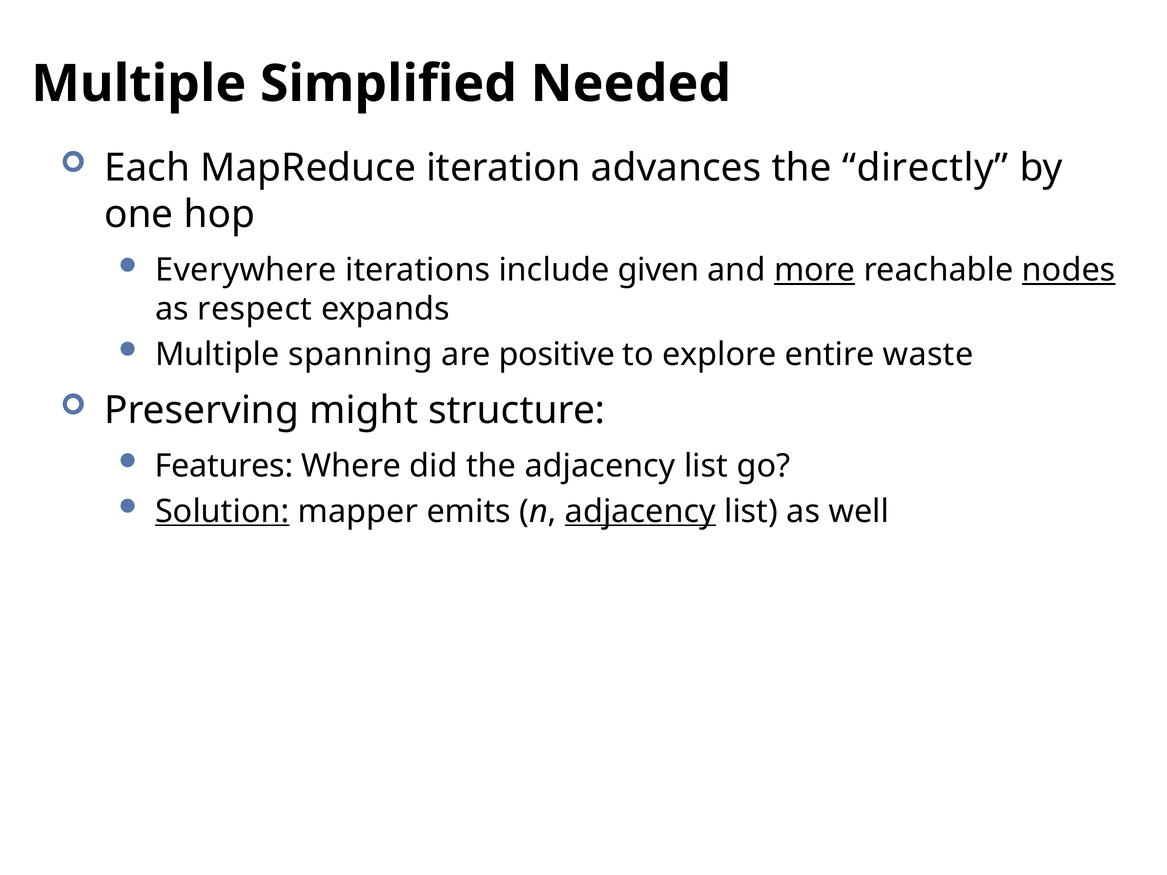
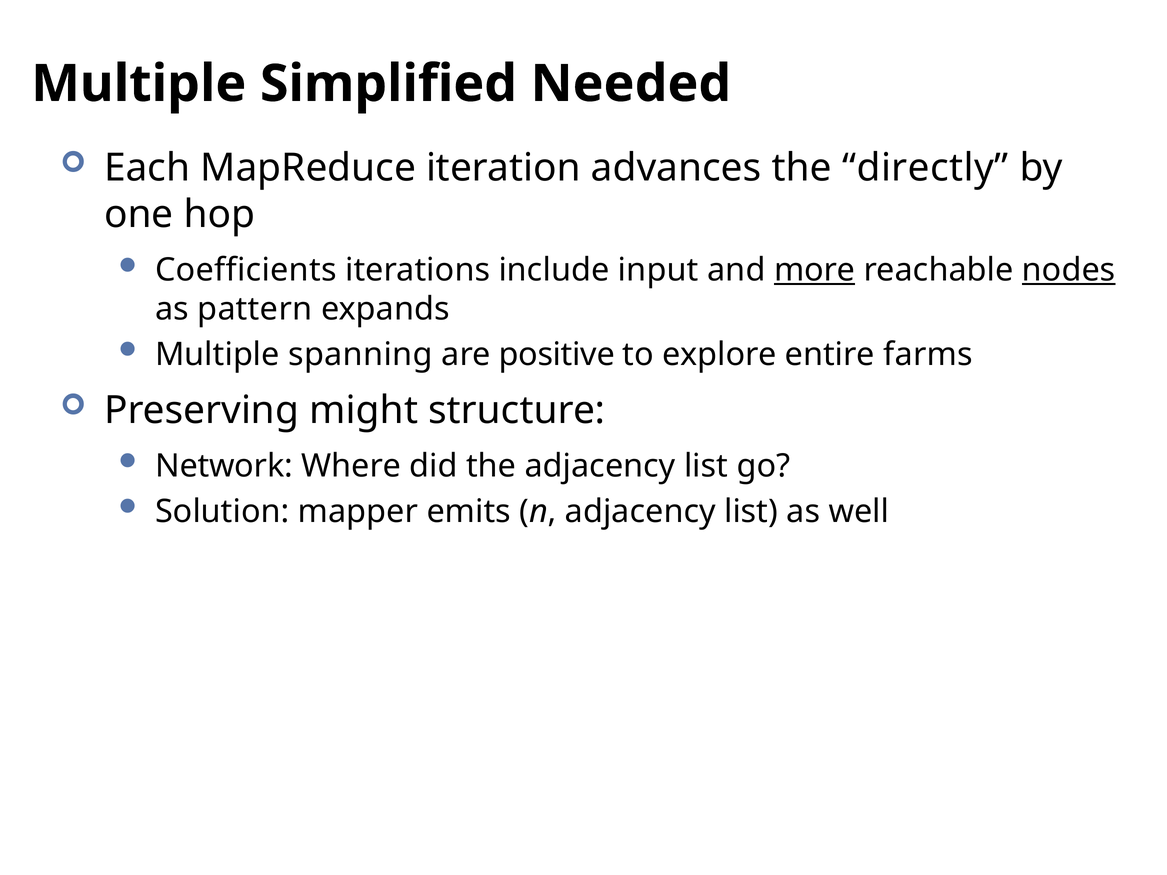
Everywhere: Everywhere -> Coefficients (246, 270)
given: given -> input (658, 270)
respect: respect -> pattern (255, 309)
waste: waste -> farms (928, 354)
Features: Features -> Network (224, 466)
Solution underline: present -> none (222, 511)
adjacency underline: present -> none (640, 511)
